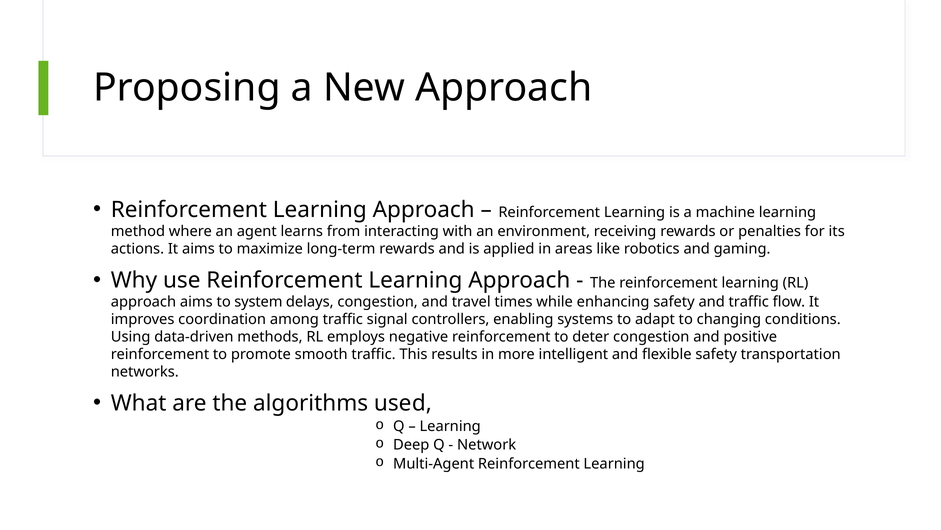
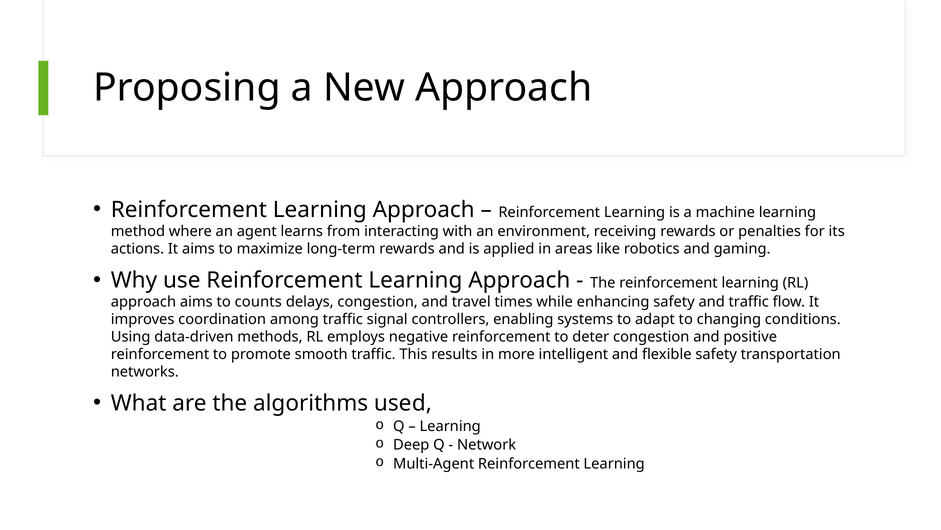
system: system -> counts (258, 302)
